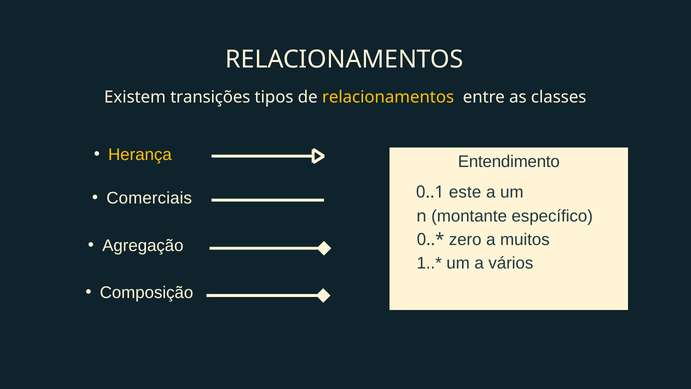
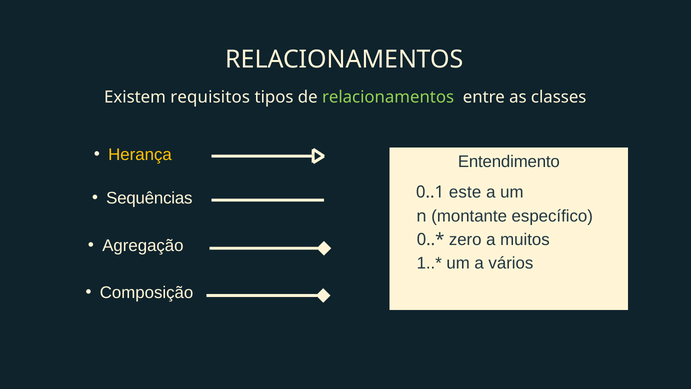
transições: transições -> requisitos (210, 97)
relacionamentos colour: yellow -> light green (388, 97)
Comerciais: Comerciais -> Sequências (149, 198)
